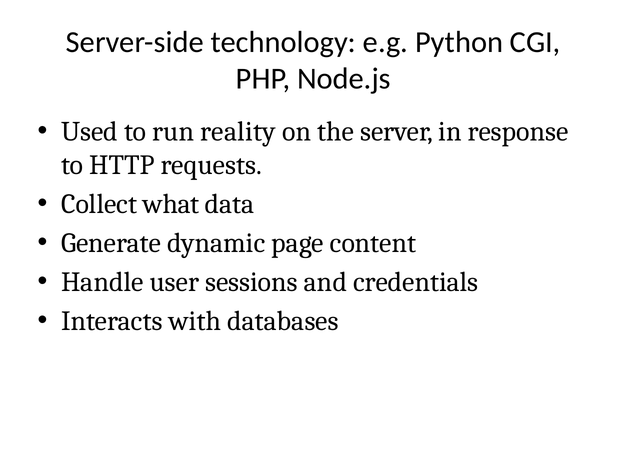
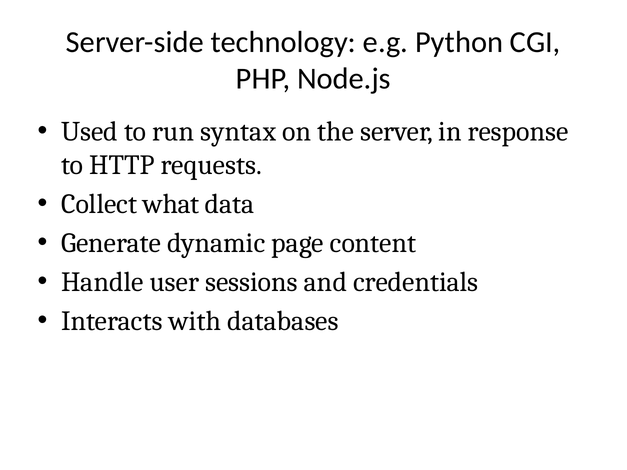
reality: reality -> syntax (238, 132)
